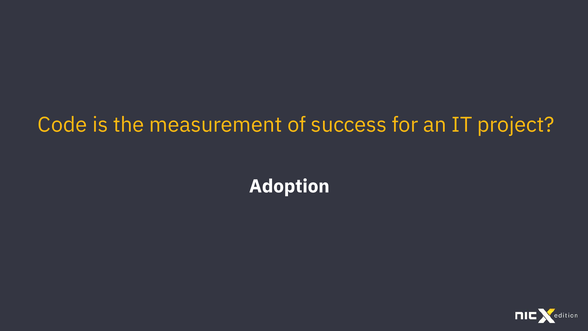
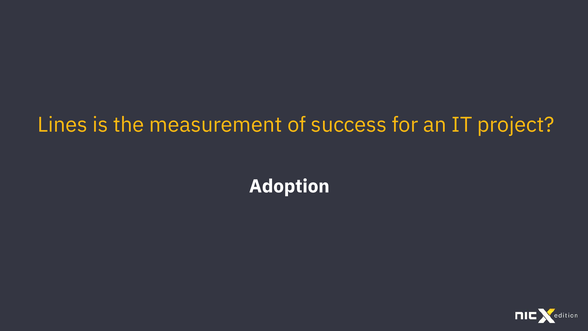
Code: Code -> Lines (63, 125)
